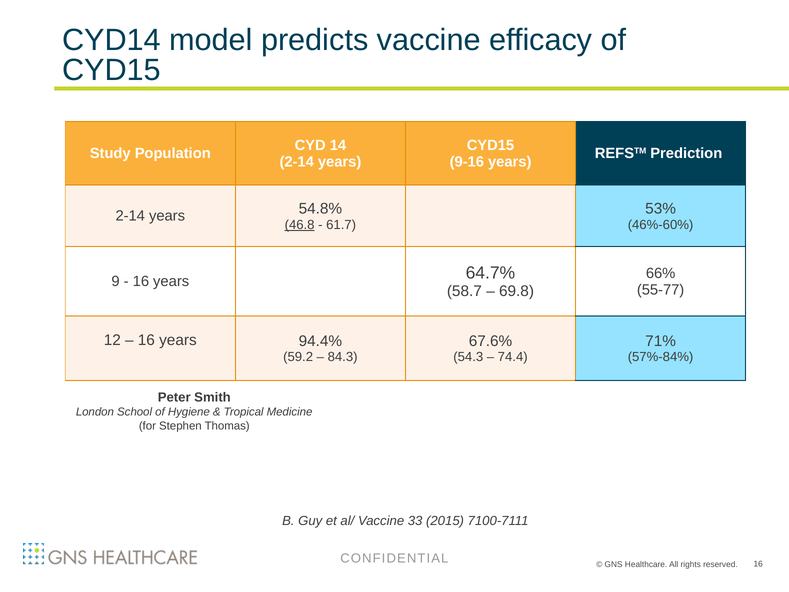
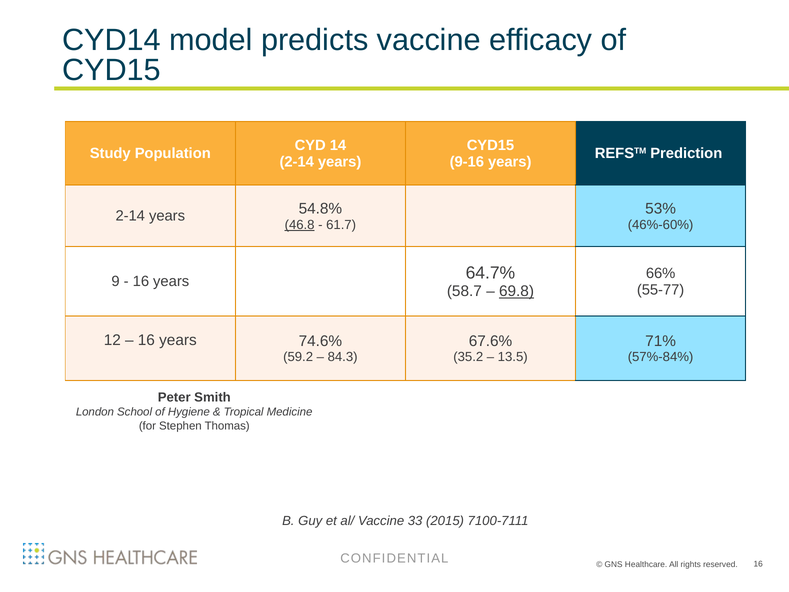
69.8 underline: none -> present (517, 291)
94.4%: 94.4% -> 74.6% (320, 341)
54.3: 54.3 -> 35.2 (468, 357)
74.4: 74.4 -> 13.5 (513, 357)
